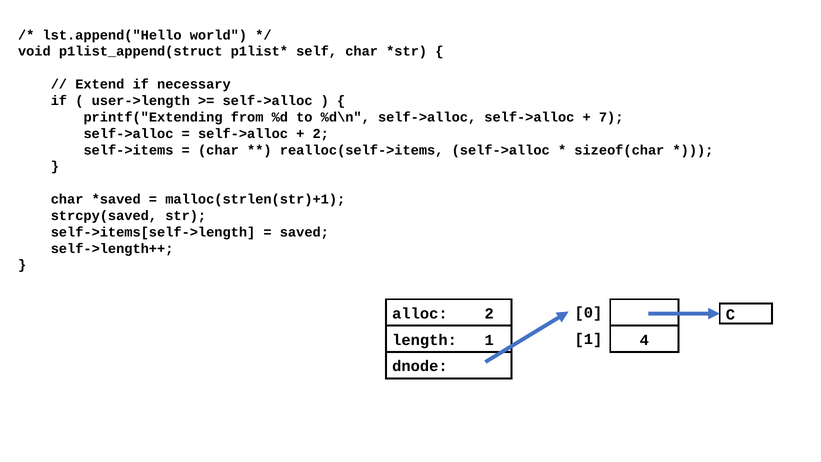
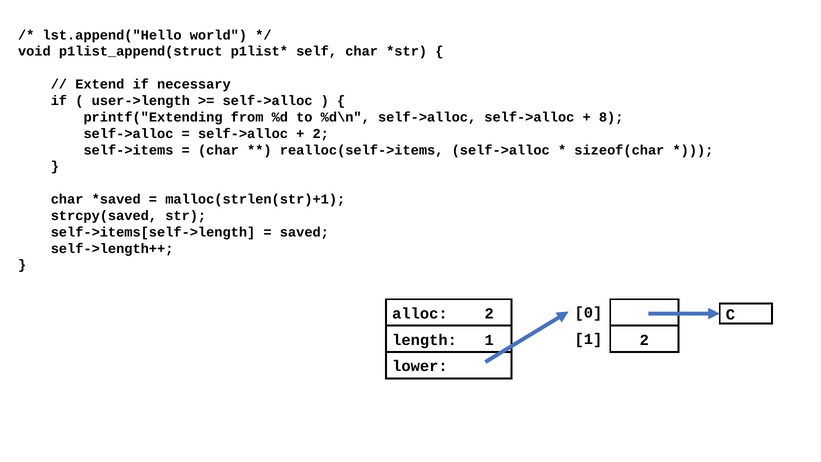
7: 7 -> 8 (611, 117)
4: 4 -> 2 (644, 340)
dnode: dnode -> lower (420, 366)
